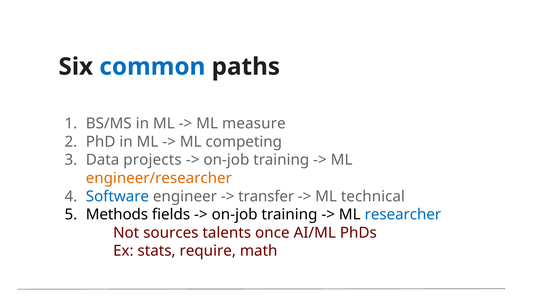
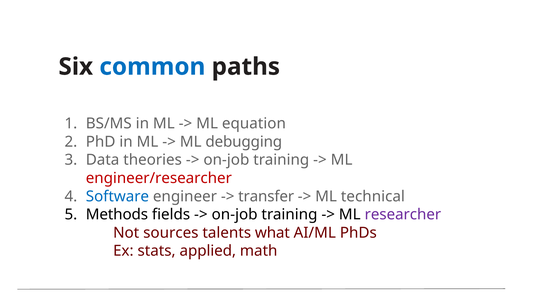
measure: measure -> equation (254, 124)
competing: competing -> debugging (244, 142)
projects: projects -> theories (153, 160)
engineer/researcher colour: orange -> red (159, 178)
researcher colour: blue -> purple (403, 215)
once: once -> what (272, 233)
require: require -> applied (208, 251)
